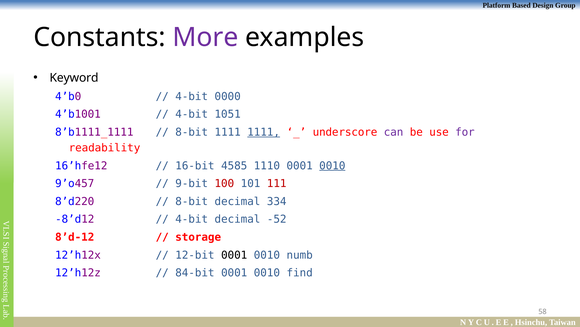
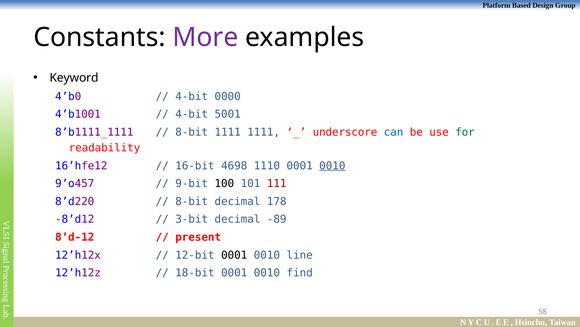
1051: 1051 -> 5001 (228, 114)
1111 underline: present -> none (264, 132)
can colour: purple -> blue (394, 132)
for colour: purple -> green (465, 132)
4585: 4585 -> 4698 (234, 165)
100 colour: red -> black (224, 183)
334: 334 -> 178 (277, 201)
4-bit: 4-bit -> 3-bit (192, 219)
-52: -52 -> -89 (277, 219)
storage: storage -> present (198, 237)
numb: numb -> line (300, 254)
84-bit: 84-bit -> 18-bit (195, 272)
